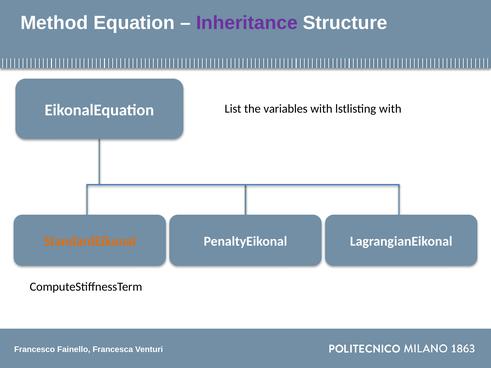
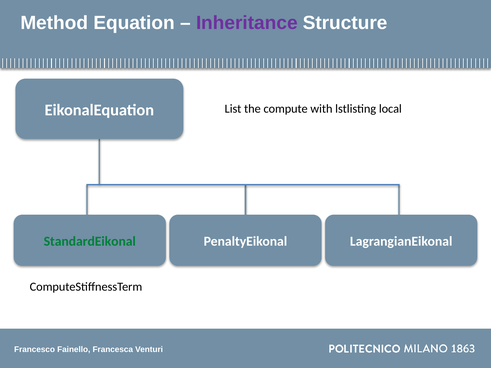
variables: variables -> compute (286, 109)
lstlisting with: with -> local (390, 109)
StandardEikonal colour: orange -> green (90, 241)
